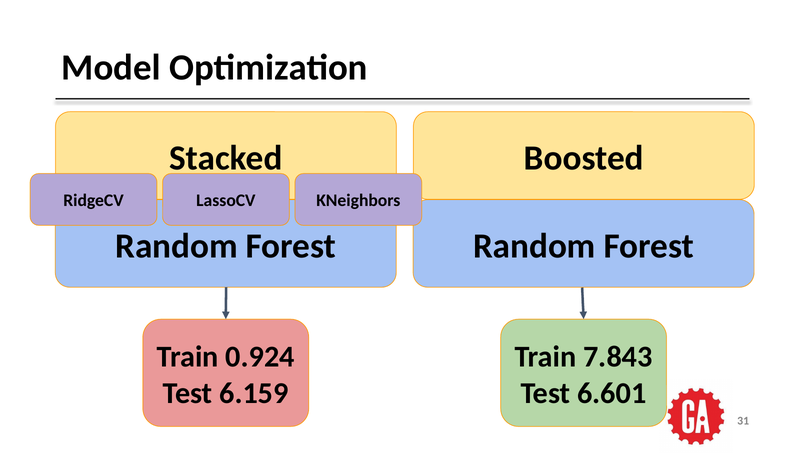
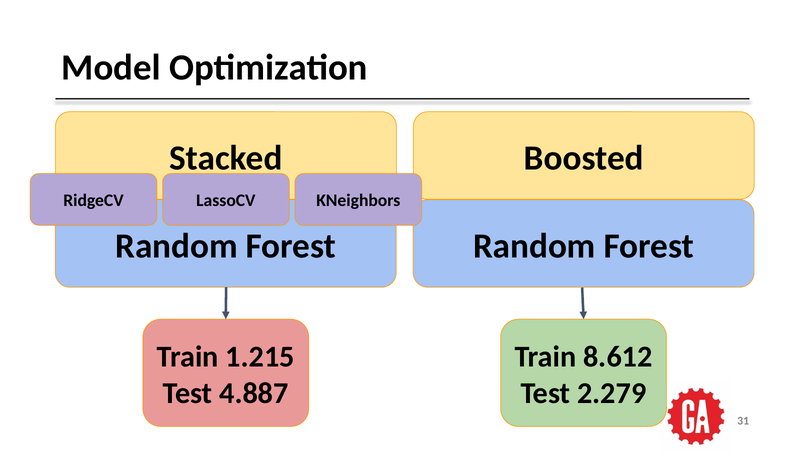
0.924: 0.924 -> 1.215 (260, 357)
7.843: 7.843 -> 8.612 (618, 357)
6.159: 6.159 -> 4.887 (254, 393)
6.601: 6.601 -> 2.279 (612, 393)
